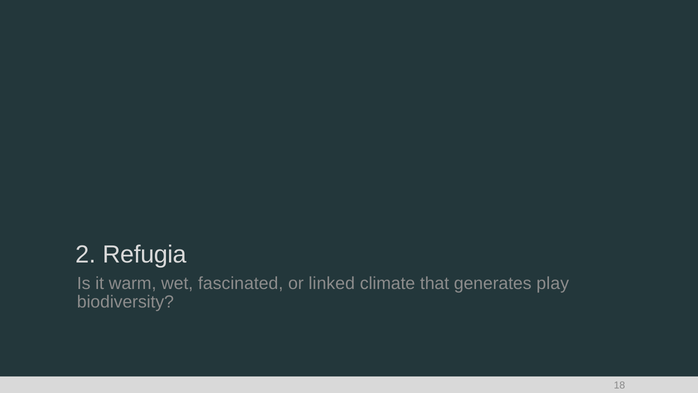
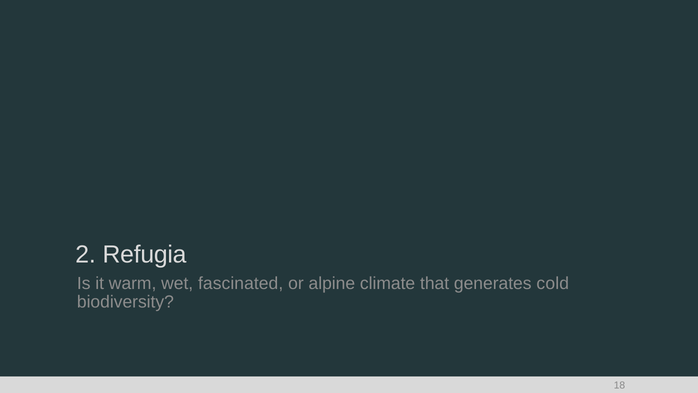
linked: linked -> alpine (332, 283)
play: play -> cold (553, 283)
